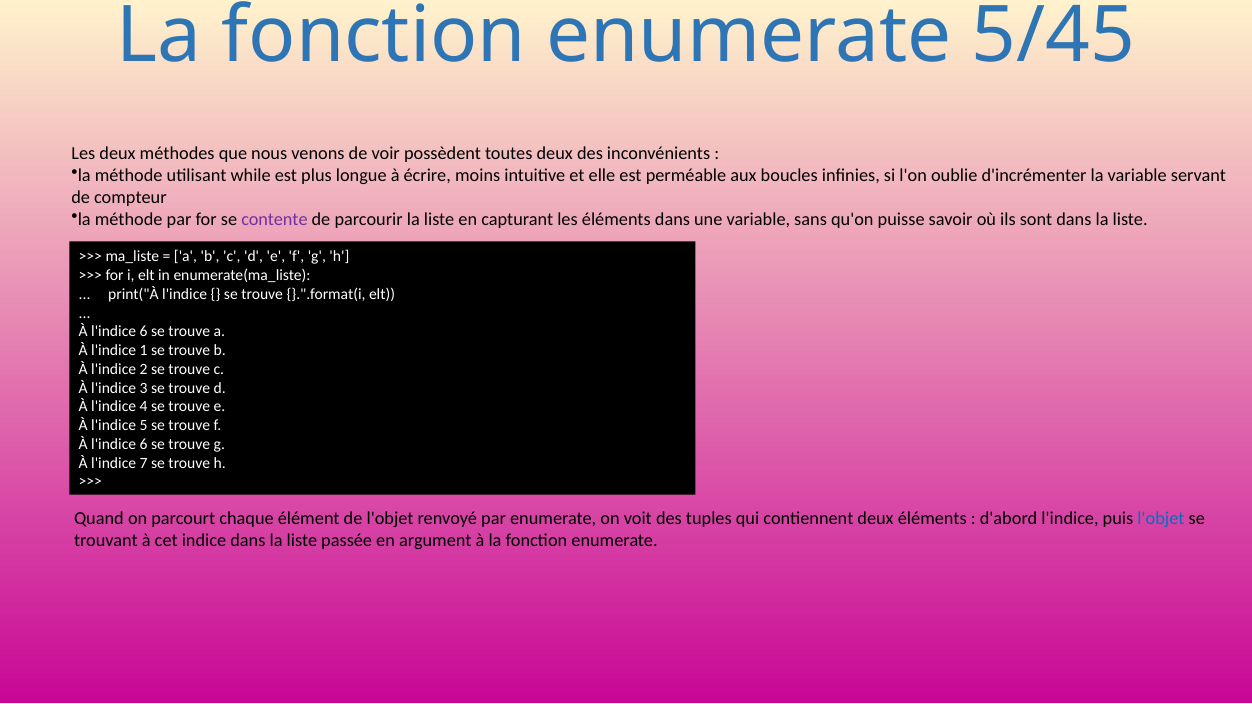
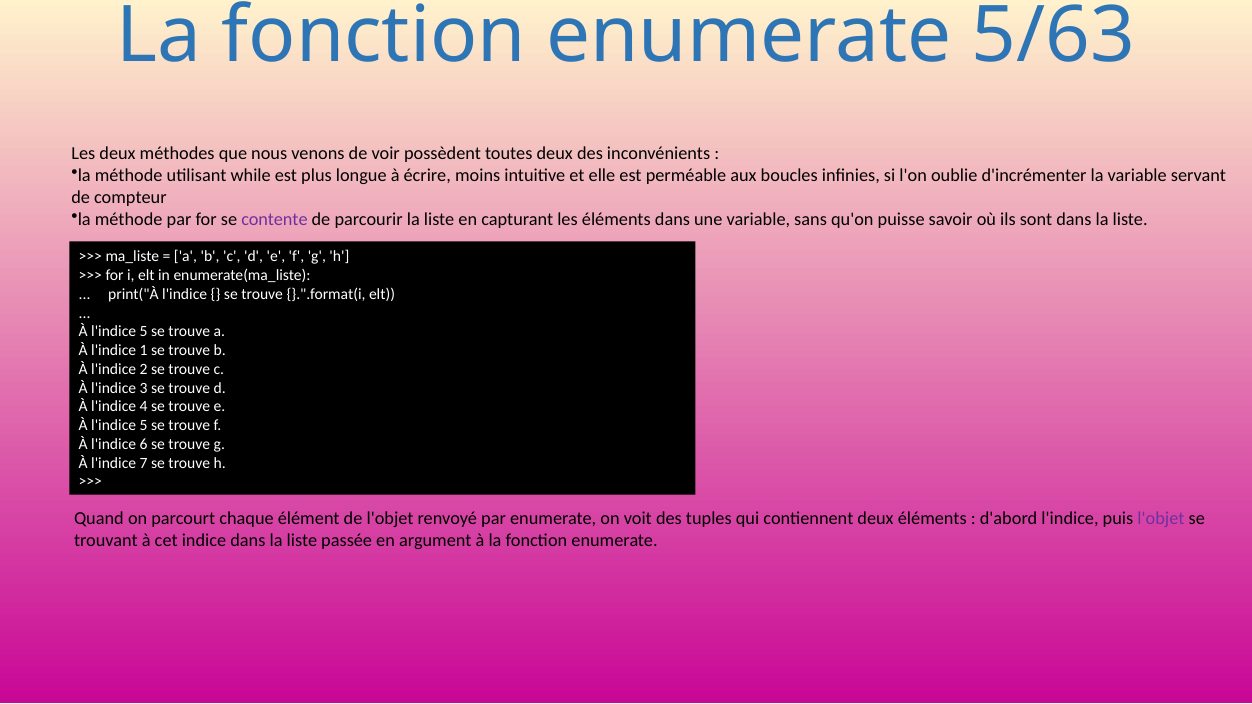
5/45: 5/45 -> 5/63 (1054, 36)
6: 6 -> 5 (144, 332)
l'objet colour: blue -> purple (1161, 519)
